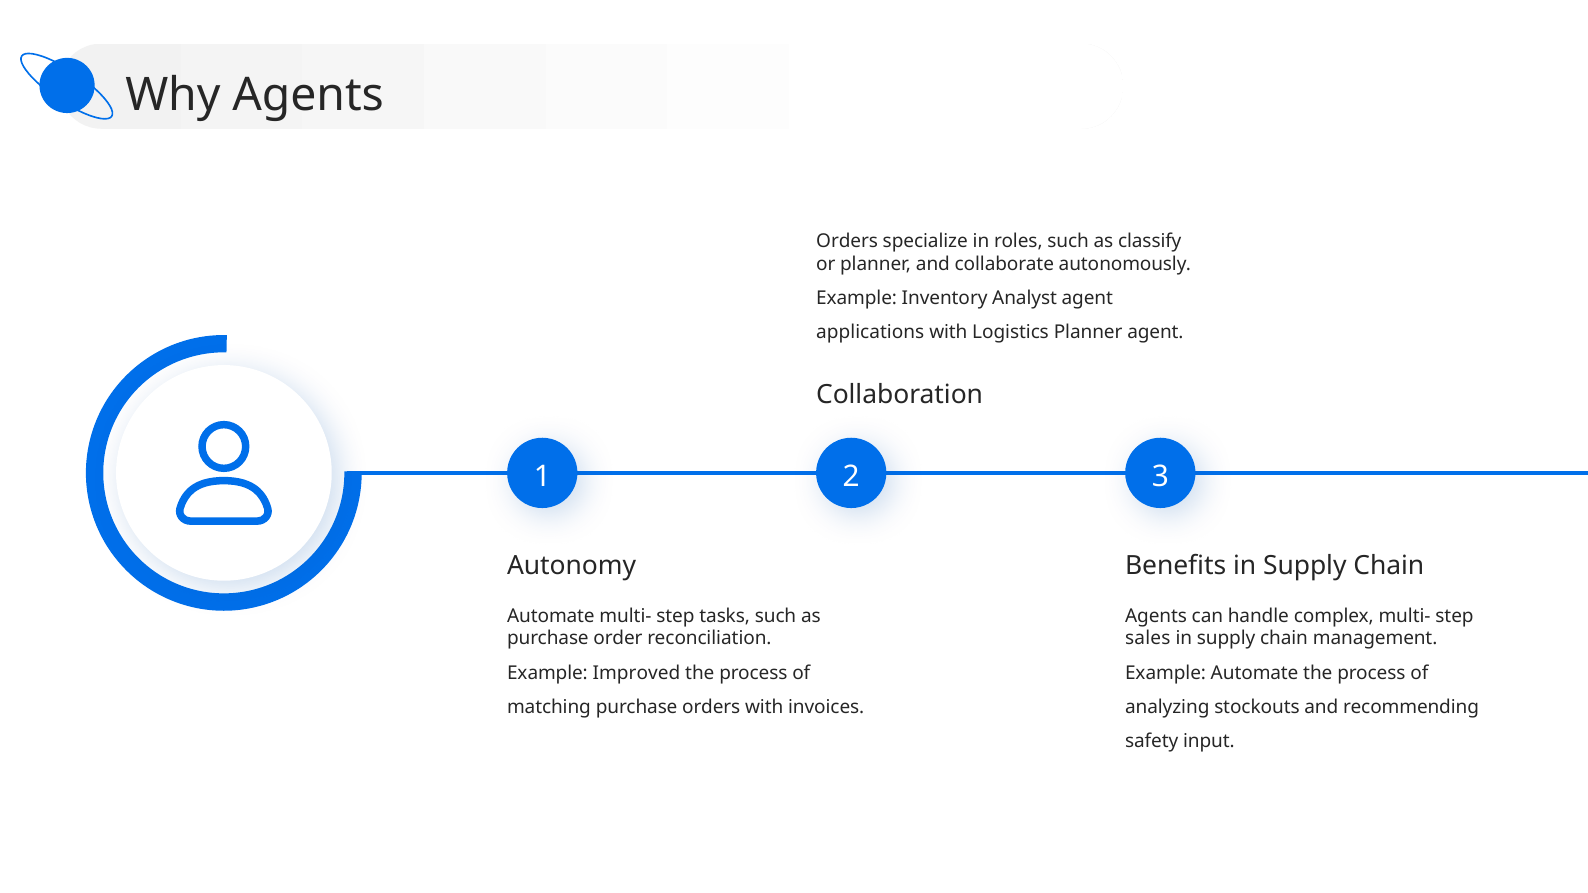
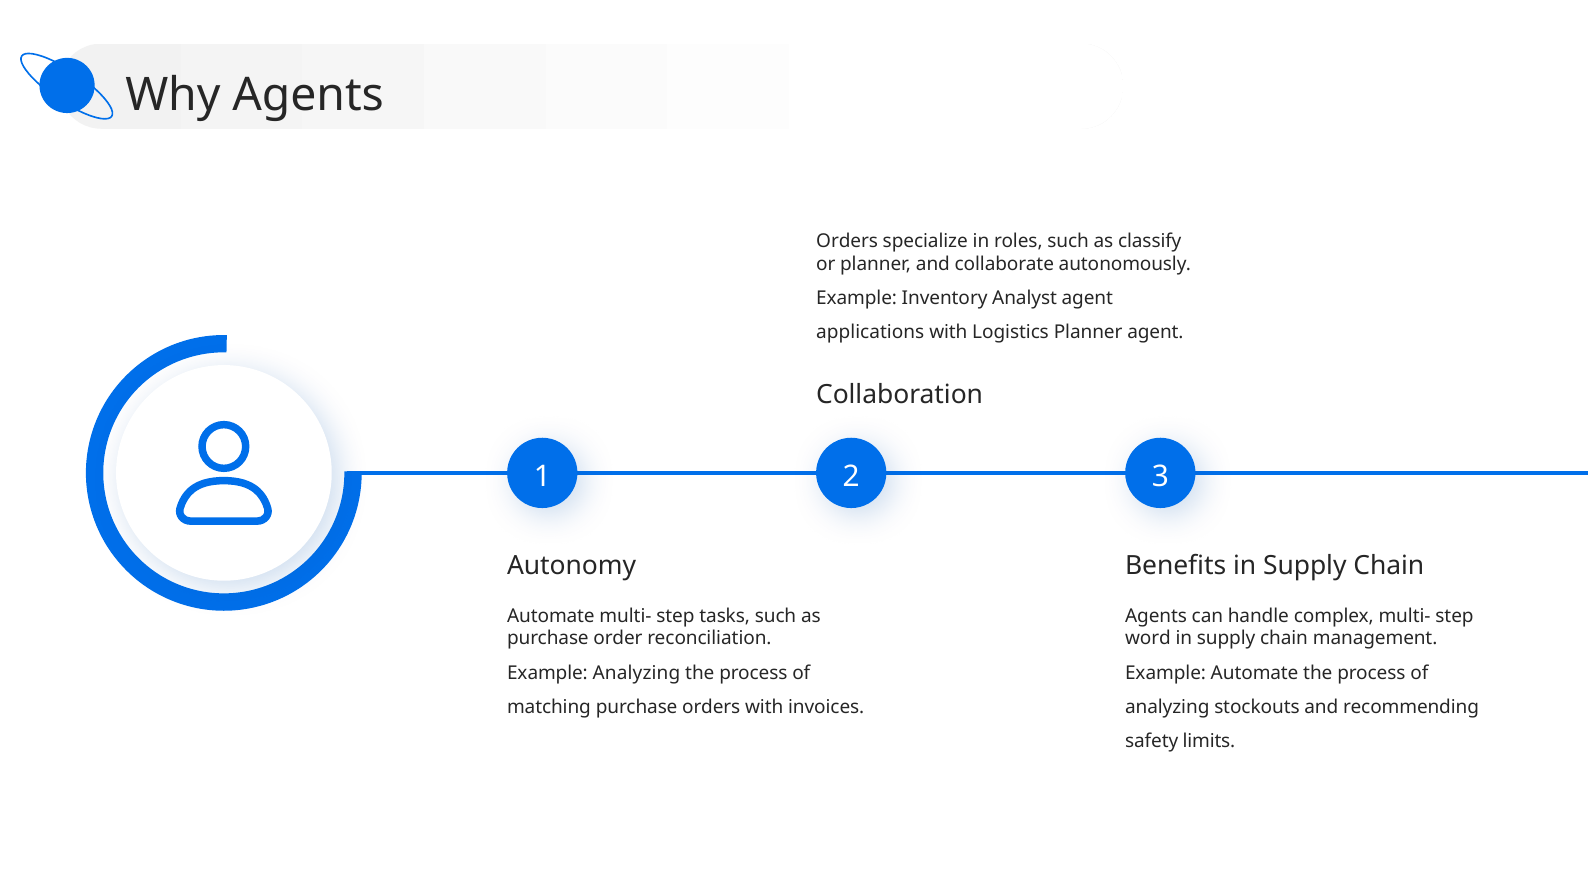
sales: sales -> word (1148, 639)
Example Improved: Improved -> Analyzing (636, 673)
input: input -> limits (1209, 741)
